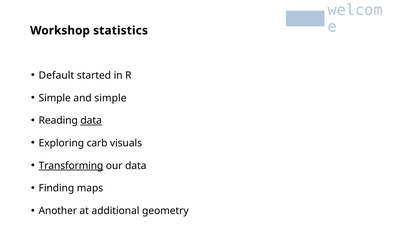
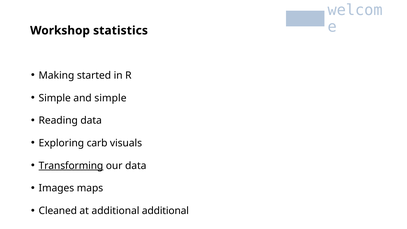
Default: Default -> Making (56, 75)
data underline: present -> none (91, 121)
Finding: Finding -> Images (56, 188)
Another: Another -> Cleaned (58, 211)
additional geometry: geometry -> additional (165, 211)
